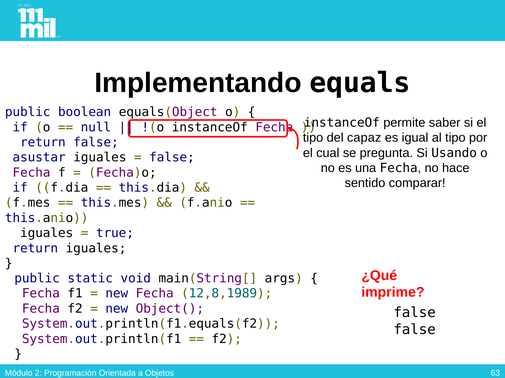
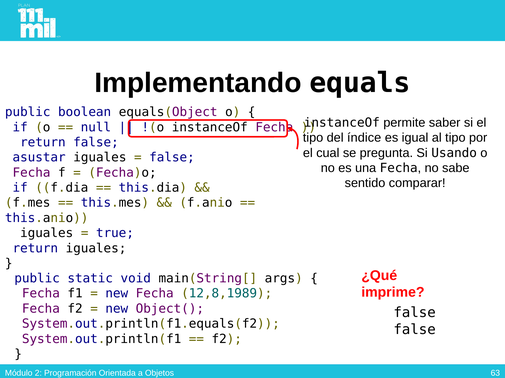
capaz: capaz -> índice (364, 138)
hace: hace -> sabe (456, 168)
